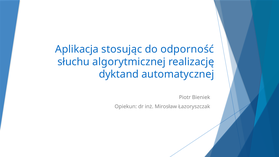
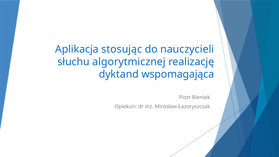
odporność: odporność -> nauczycieli (187, 49)
automatycznej: automatycznej -> wspomagająca (178, 74)
